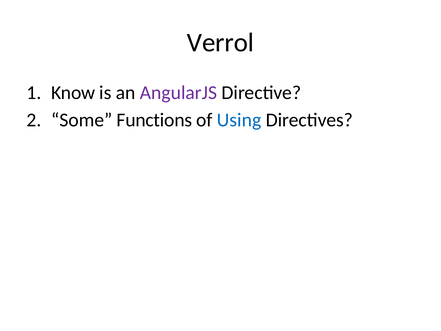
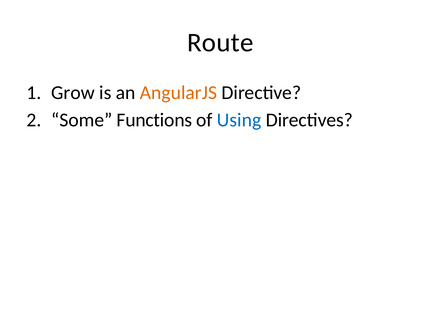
Verrol: Verrol -> Route (220, 43)
Know: Know -> Grow (73, 93)
AngularJS colour: purple -> orange (179, 93)
